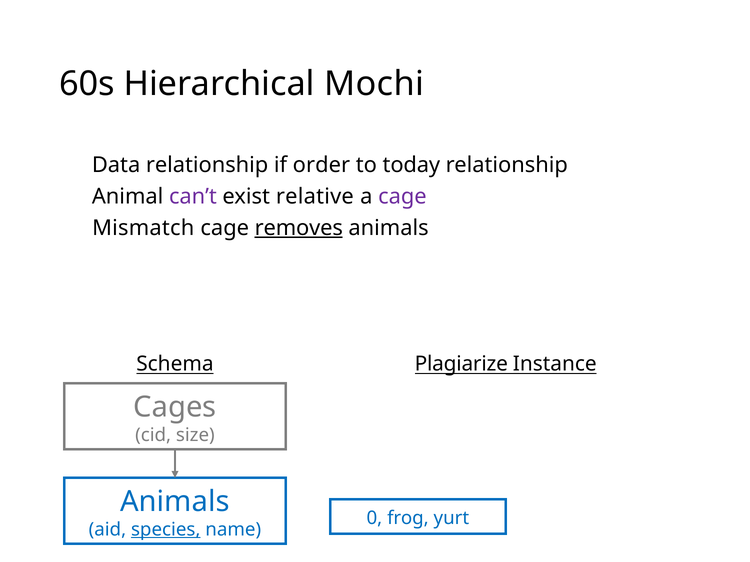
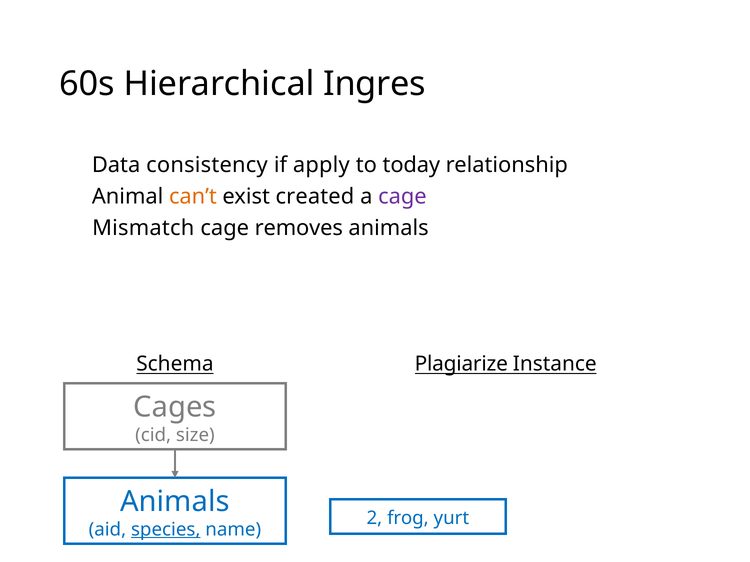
Mochi: Mochi -> Ingres (374, 84)
Data relationship: relationship -> consistency (207, 165)
order: order -> apply (321, 165)
can’t colour: purple -> orange (193, 197)
relative: relative -> created (315, 197)
removes underline: present -> none (299, 228)
0: 0 -> 2 (374, 518)
